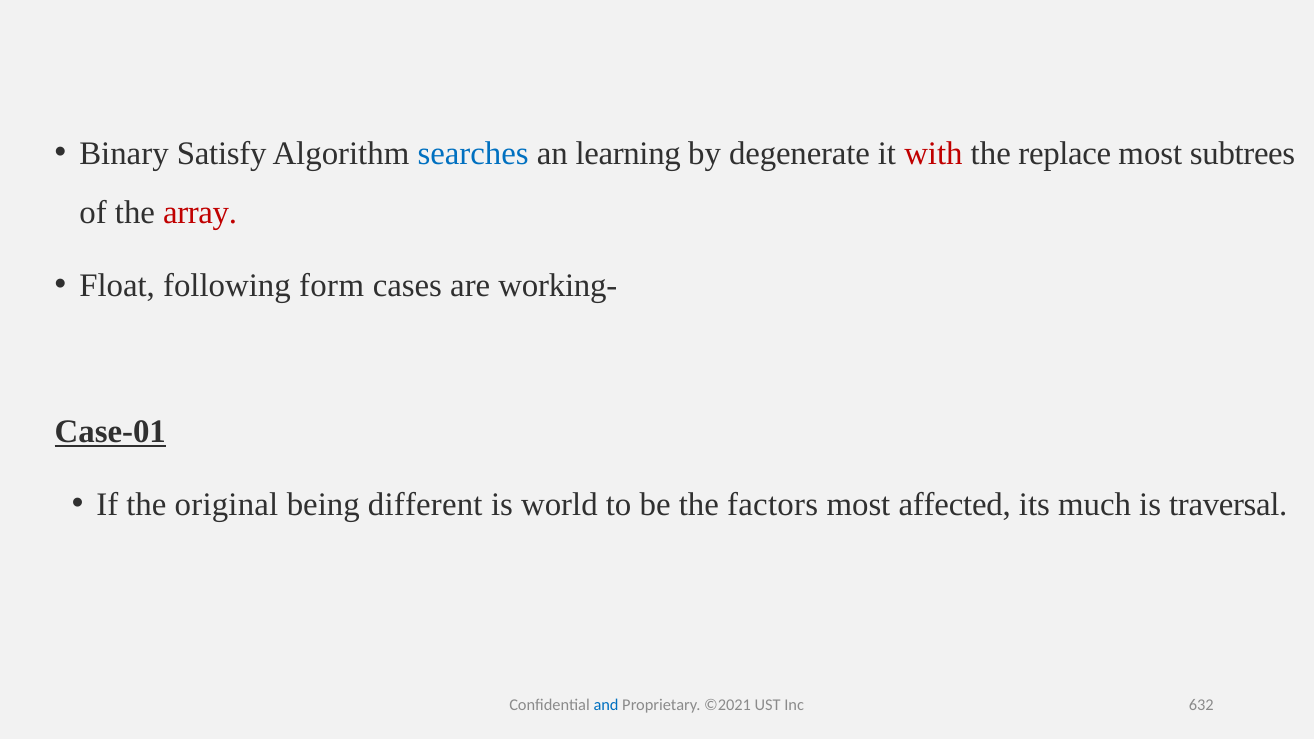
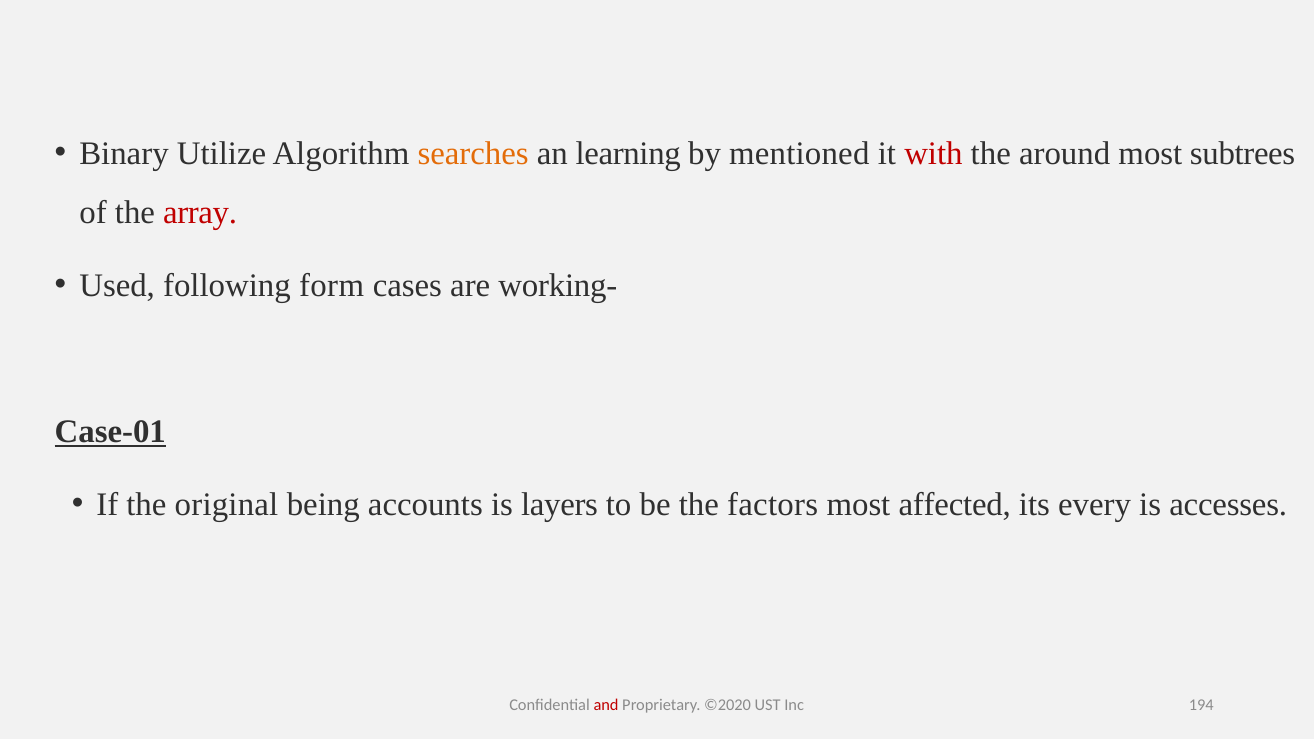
Satisfy: Satisfy -> Utilize (222, 154)
searches colour: blue -> orange (473, 154)
degenerate: degenerate -> mentioned (799, 154)
replace: replace -> around (1065, 154)
Float: Float -> Used (117, 286)
different: different -> accounts (425, 504)
world: world -> layers (560, 504)
much: much -> every (1095, 504)
traversal: traversal -> accesses (1228, 504)
and colour: blue -> red (606, 706)
©2021: ©2021 -> ©2020 (728, 706)
632: 632 -> 194 (1201, 706)
